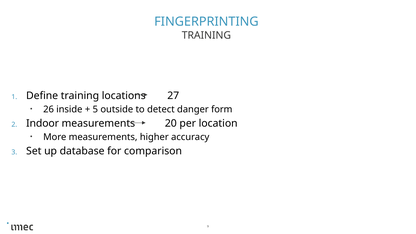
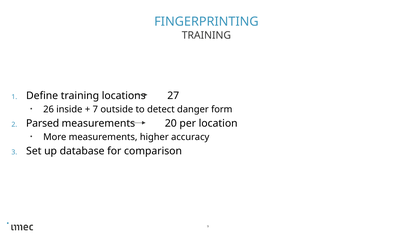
5: 5 -> 7 (95, 109)
Indoor: Indoor -> Parsed (43, 123)
